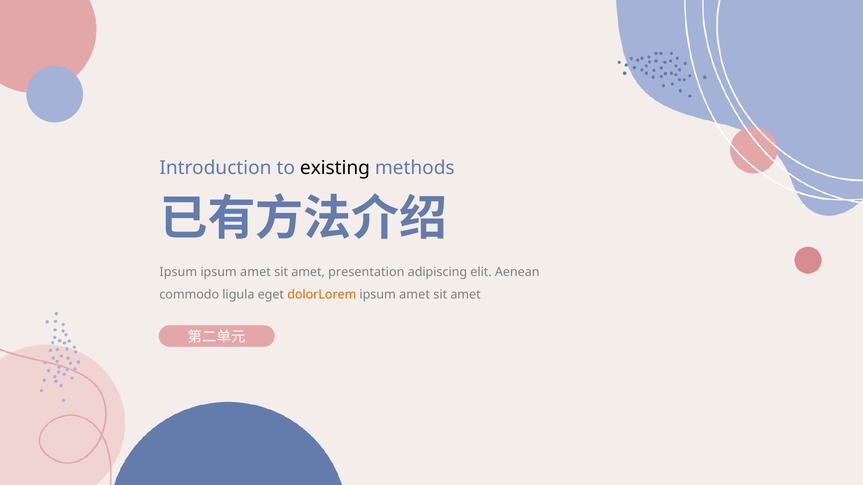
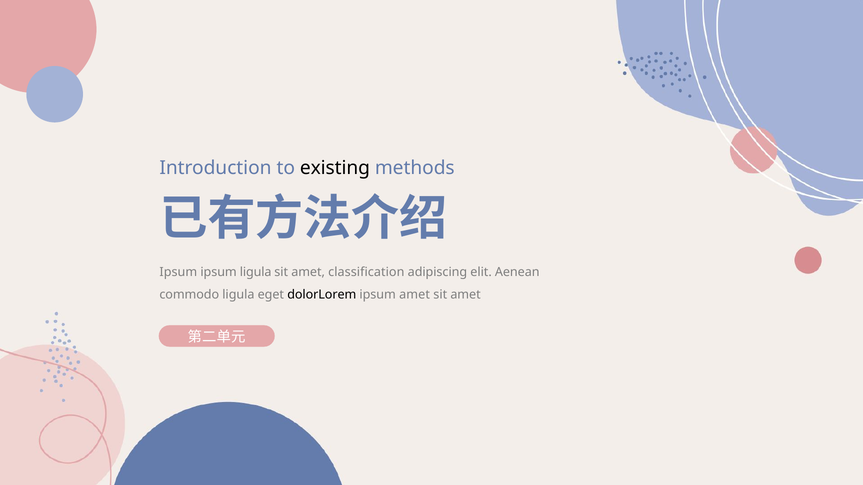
amet: amet -> ligula (256, 272)
presentation: presentation -> classification (366, 272)
dolorLorem colour: orange -> black (322, 295)
